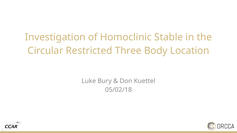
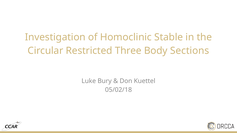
Location: Location -> Sections (190, 51)
